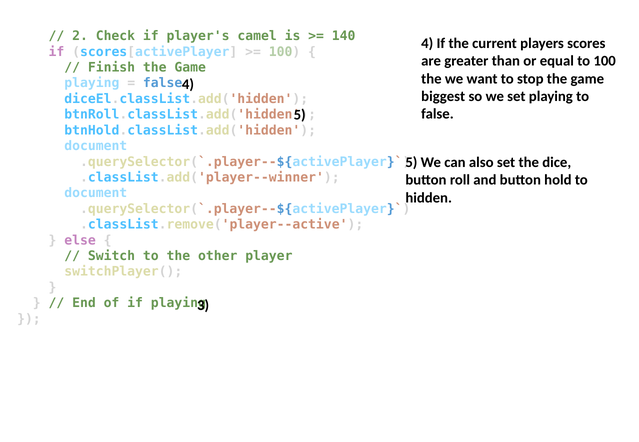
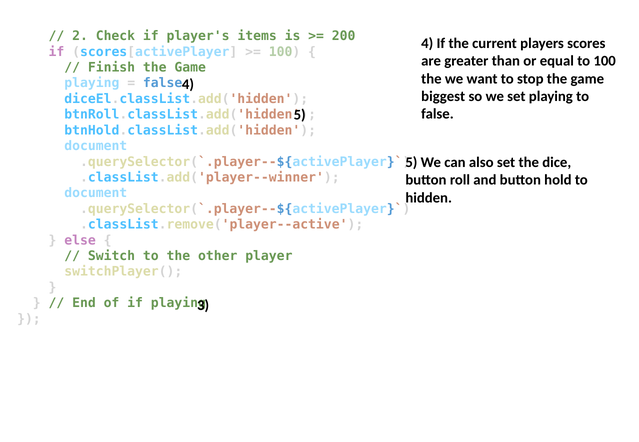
camel: camel -> items (257, 36)
140: 140 -> 200 (344, 36)
